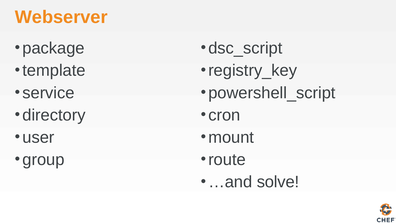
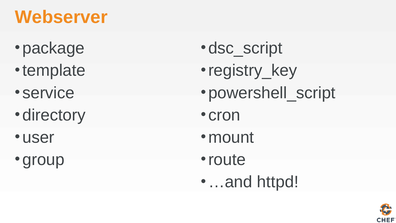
solve: solve -> httpd (278, 182)
